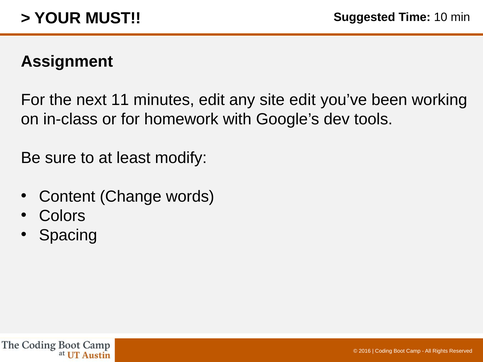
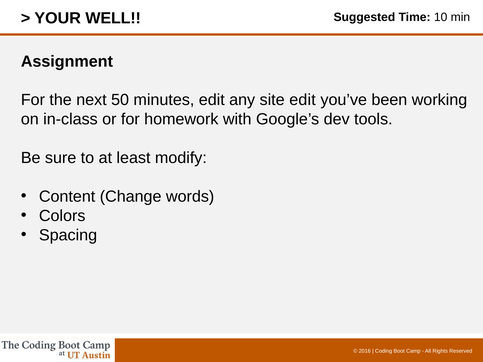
MUST: MUST -> WELL (113, 18)
11: 11 -> 50 (120, 100)
